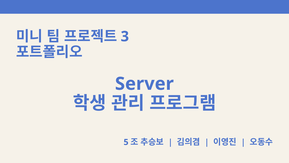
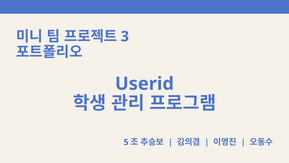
Server: Server -> Userid (144, 84)
